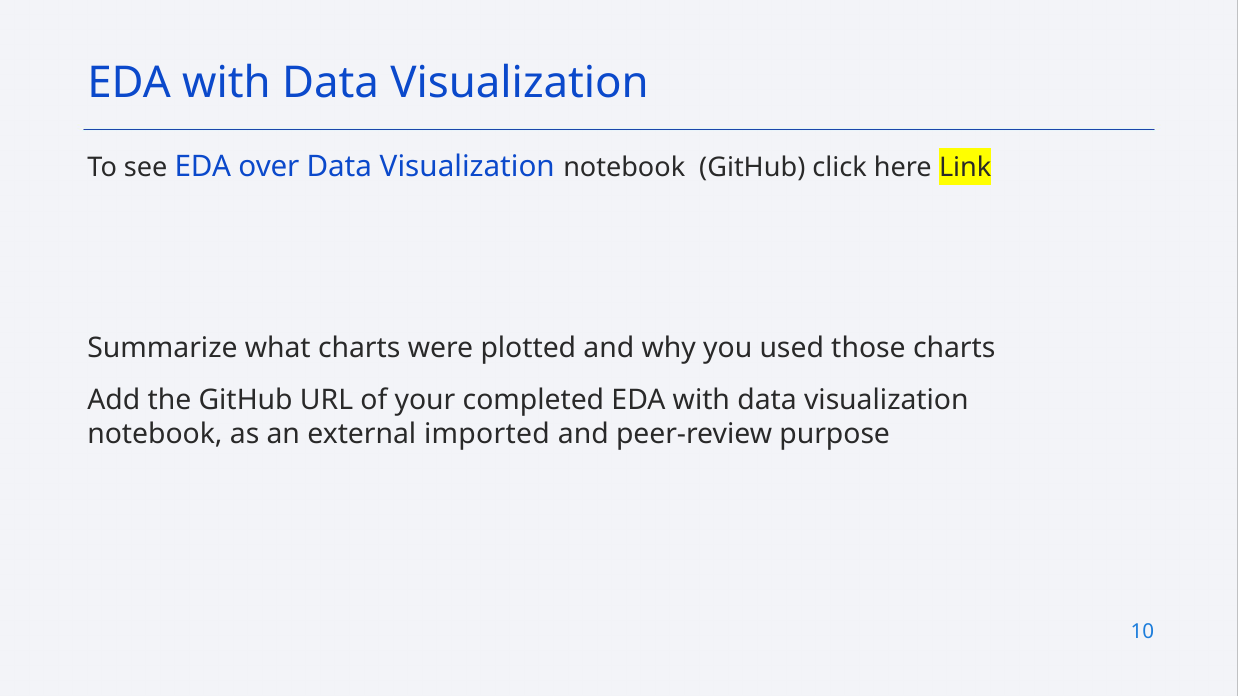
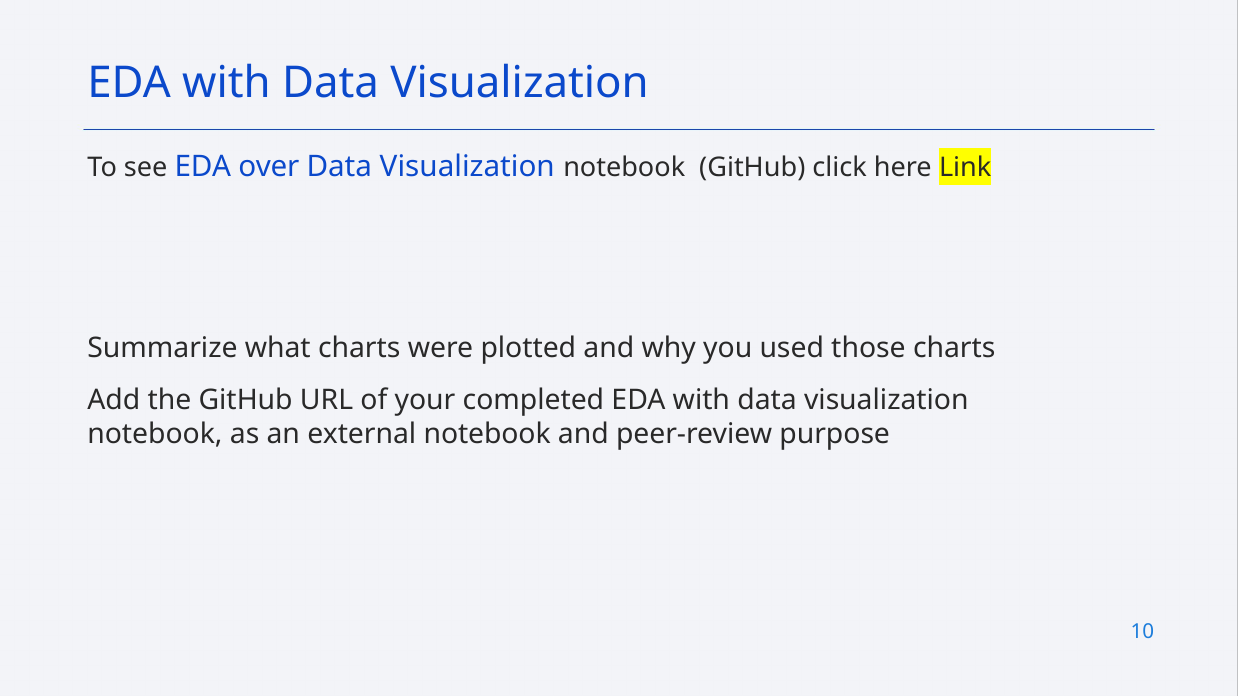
external imported: imported -> notebook (487, 434)
